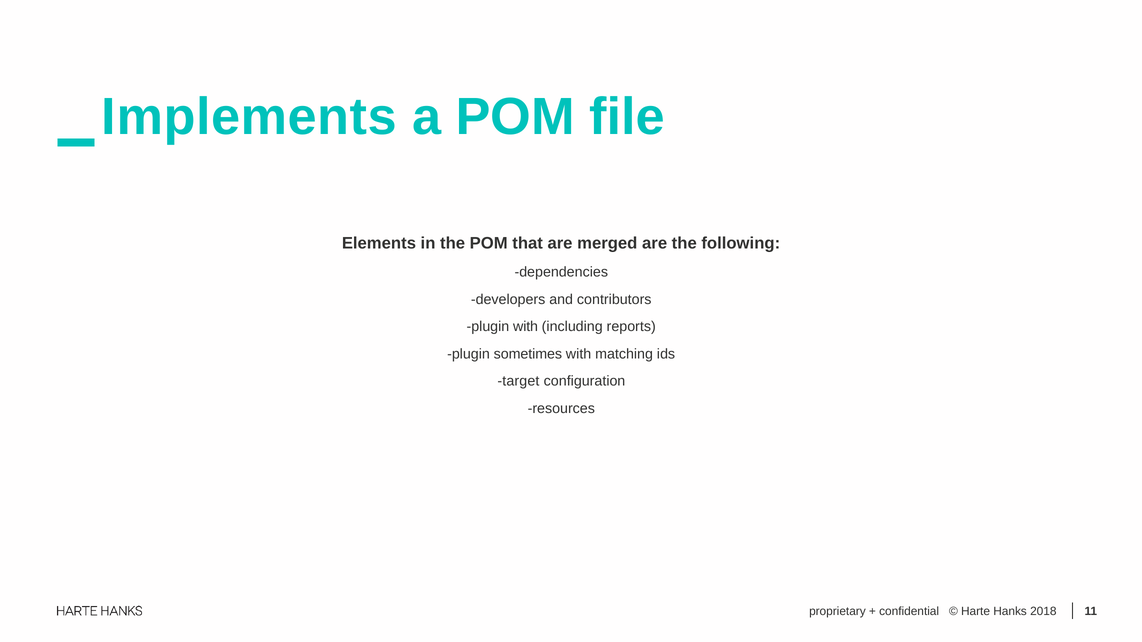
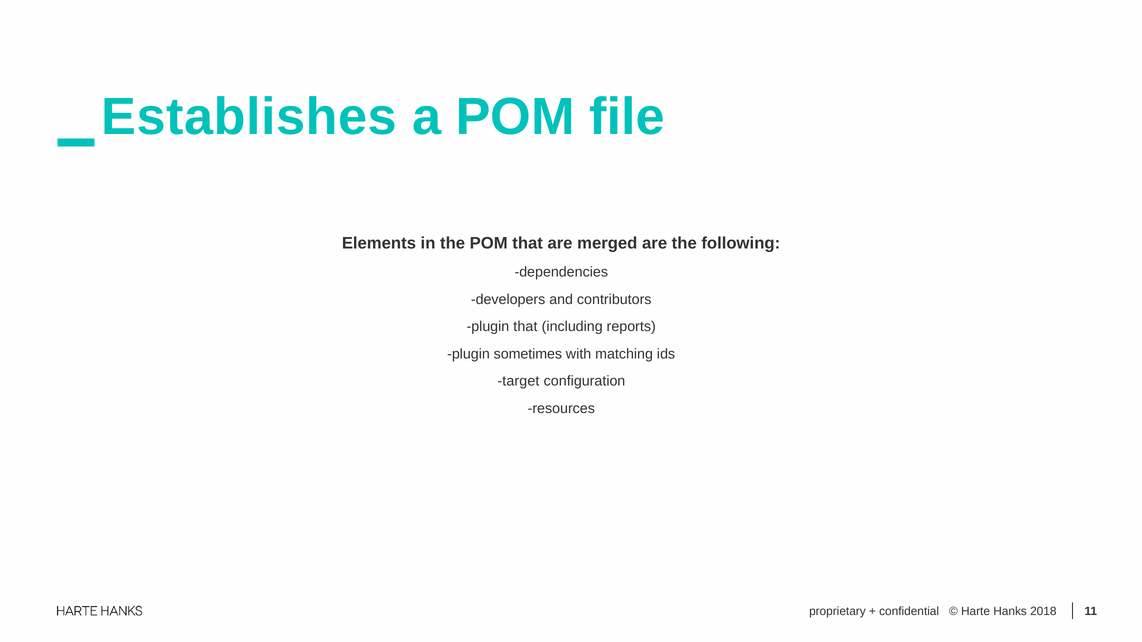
Implements: Implements -> Establishes (249, 117)
plugin with: with -> that (525, 327)
